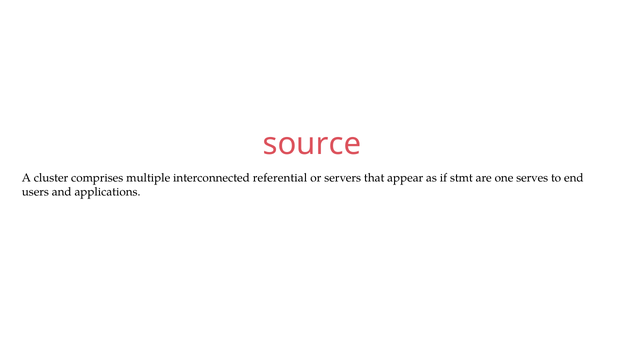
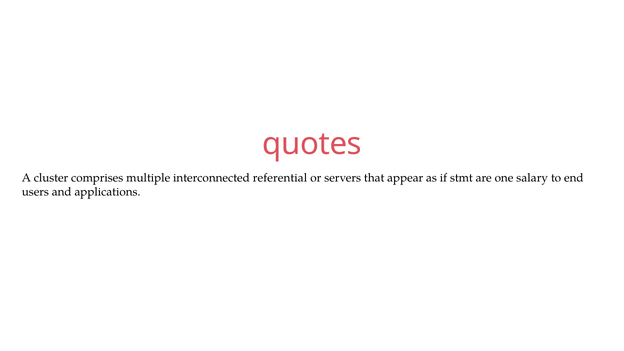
source: source -> quotes (312, 144)
serves: serves -> salary (532, 178)
